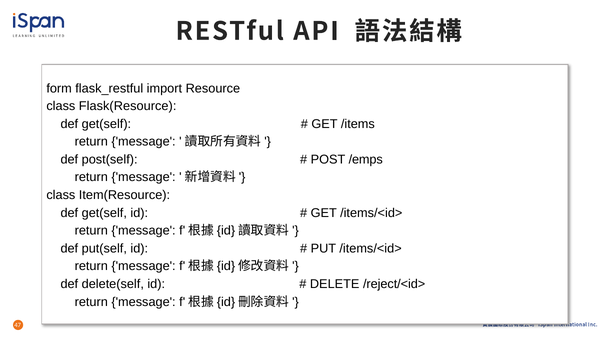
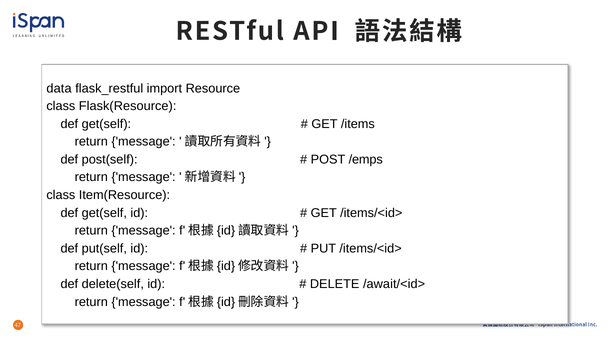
form: form -> data (59, 88)
/reject/<id>: /reject/<id> -> /await/<id> (394, 284)
